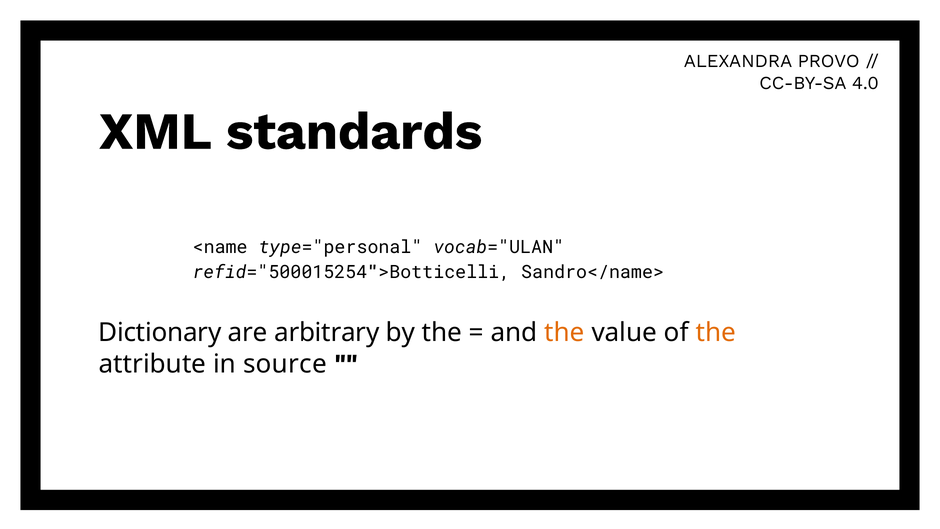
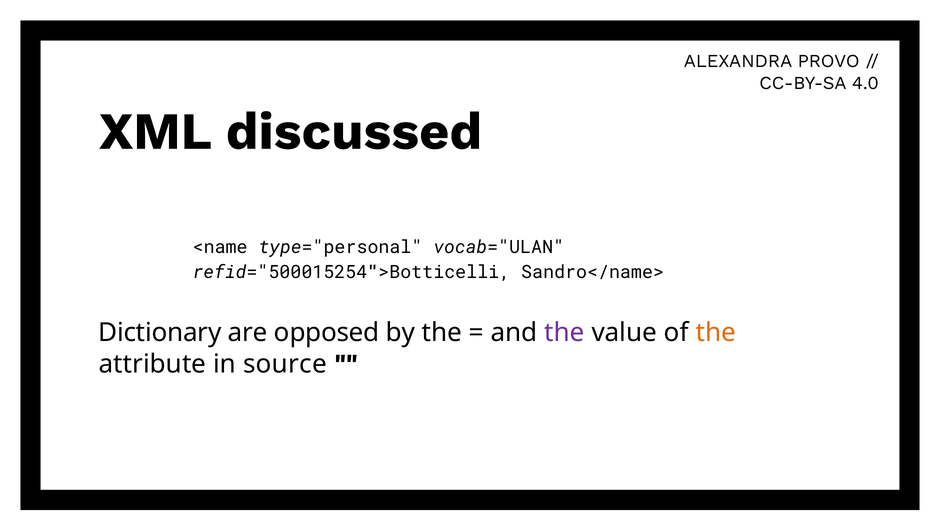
standards: standards -> discussed (354, 132)
arbitrary: arbitrary -> opposed (327, 332)
the colour: orange -> purple (565, 332)
